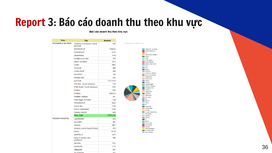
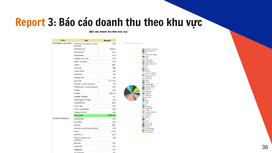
Report colour: red -> orange (30, 23)
